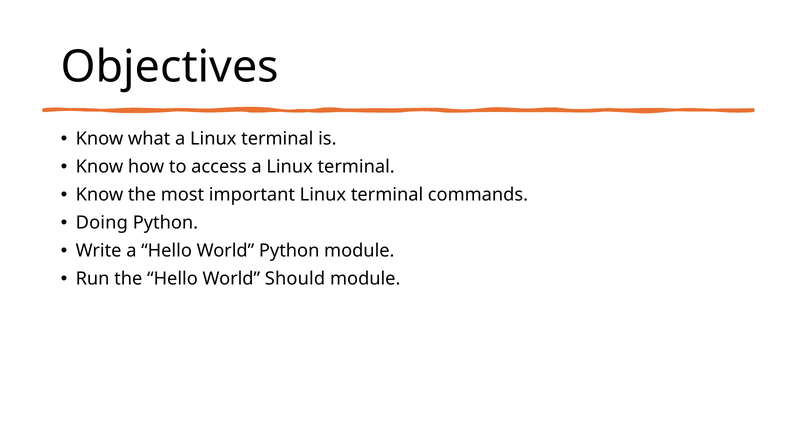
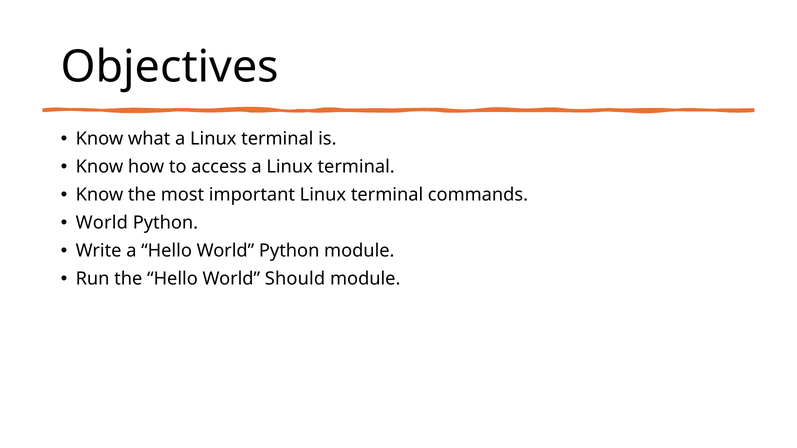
Doing: Doing -> World (102, 223)
